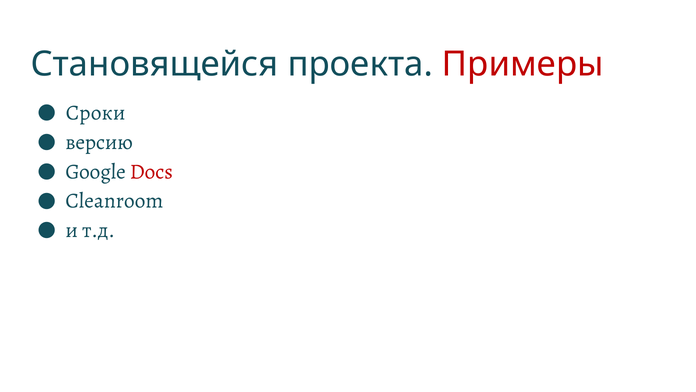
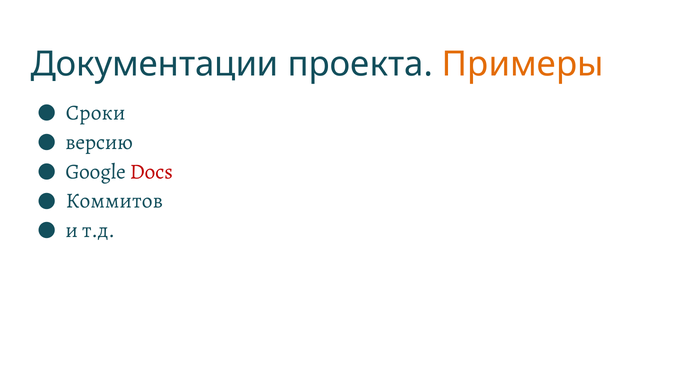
Становящейся: Становящейся -> Документации (155, 64)
Примеры colour: red -> orange (523, 64)
Cleanroom: Cleanroom -> Коммитов (114, 201)
